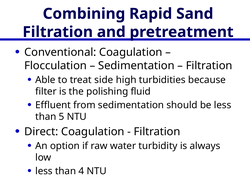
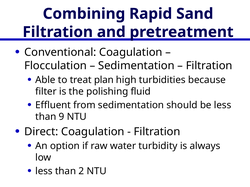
side: side -> plan (104, 80)
5: 5 -> 9 (62, 117)
4: 4 -> 2 (81, 172)
